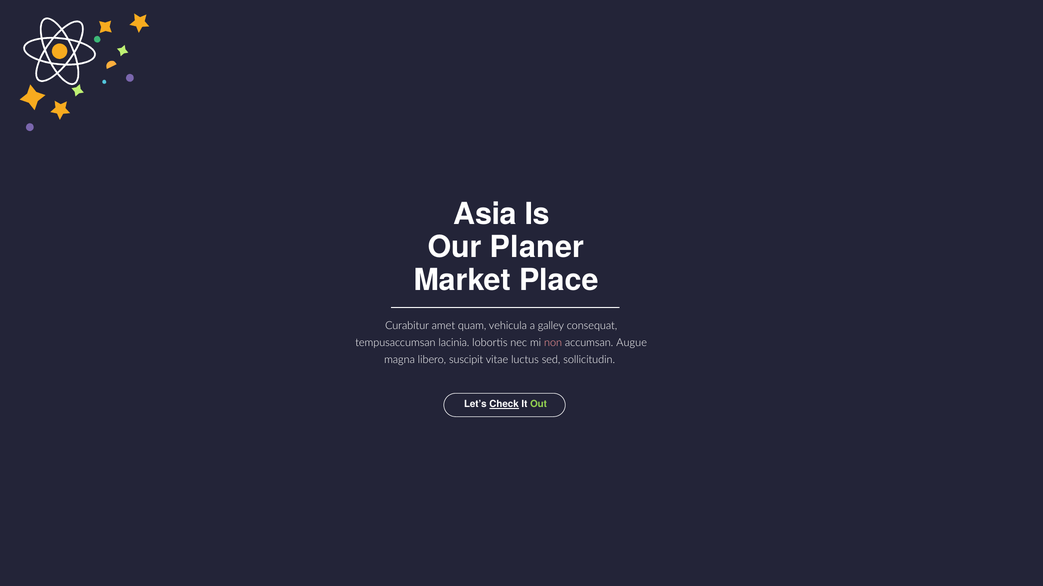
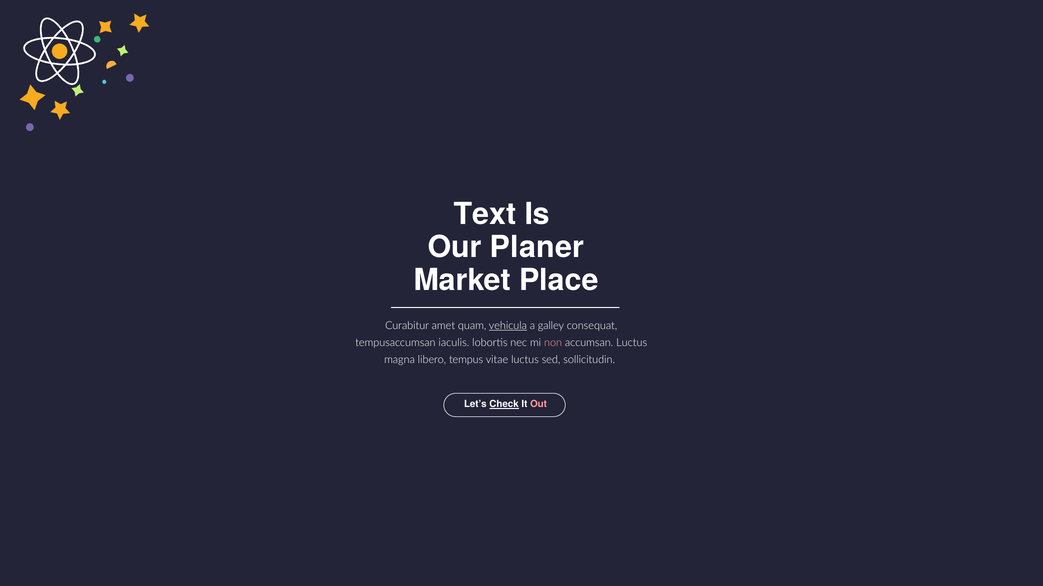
Asia: Asia -> Text (485, 215)
vehicula underline: none -> present (508, 326)
lacinia: lacinia -> iaculis (454, 343)
accumsan Augue: Augue -> Luctus (632, 343)
suscipit: suscipit -> tempus (466, 360)
Out colour: light green -> pink (539, 405)
